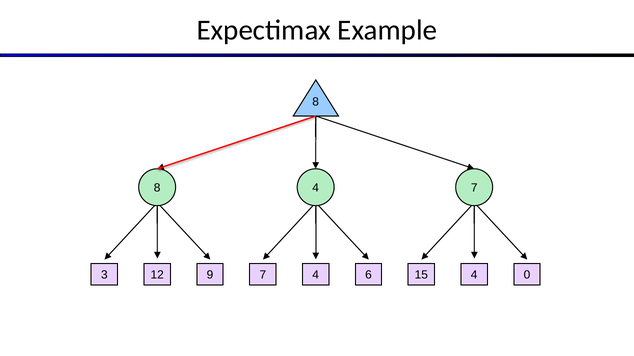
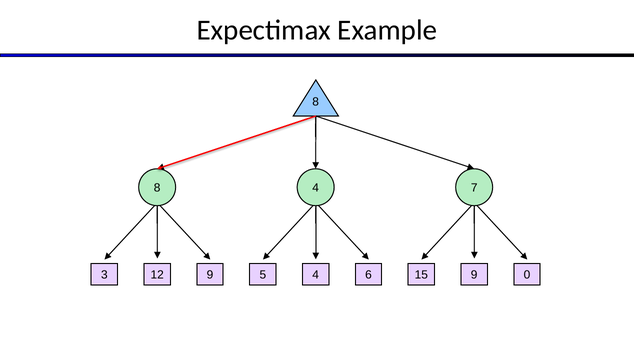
3 7: 7 -> 5 (263, 276)
9 4: 4 -> 9 (474, 276)
